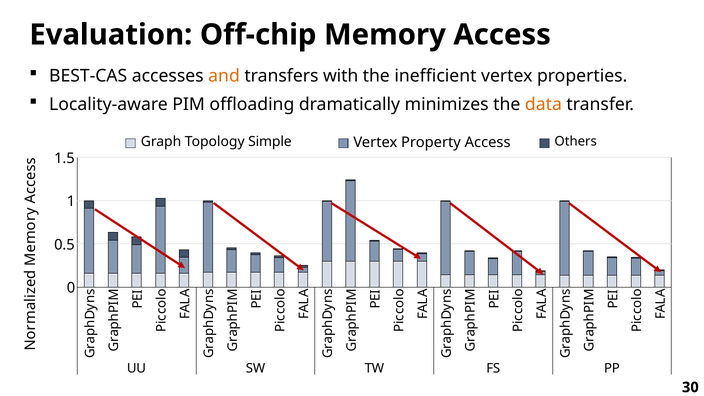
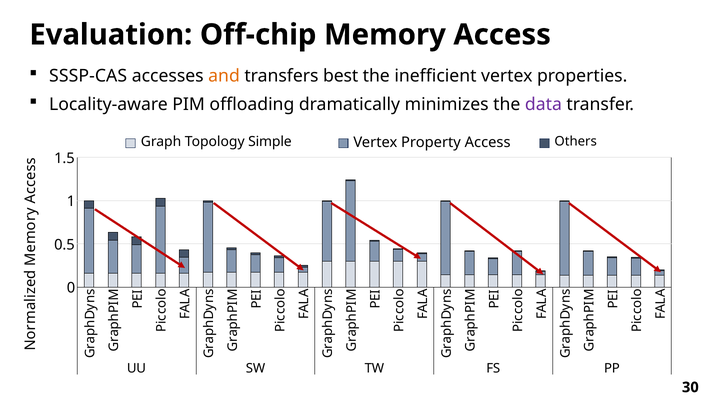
BEST-CAS: BEST-CAS -> SSSP-CAS (88, 76)
with: with -> best (341, 76)
data colour: orange -> purple (543, 105)
